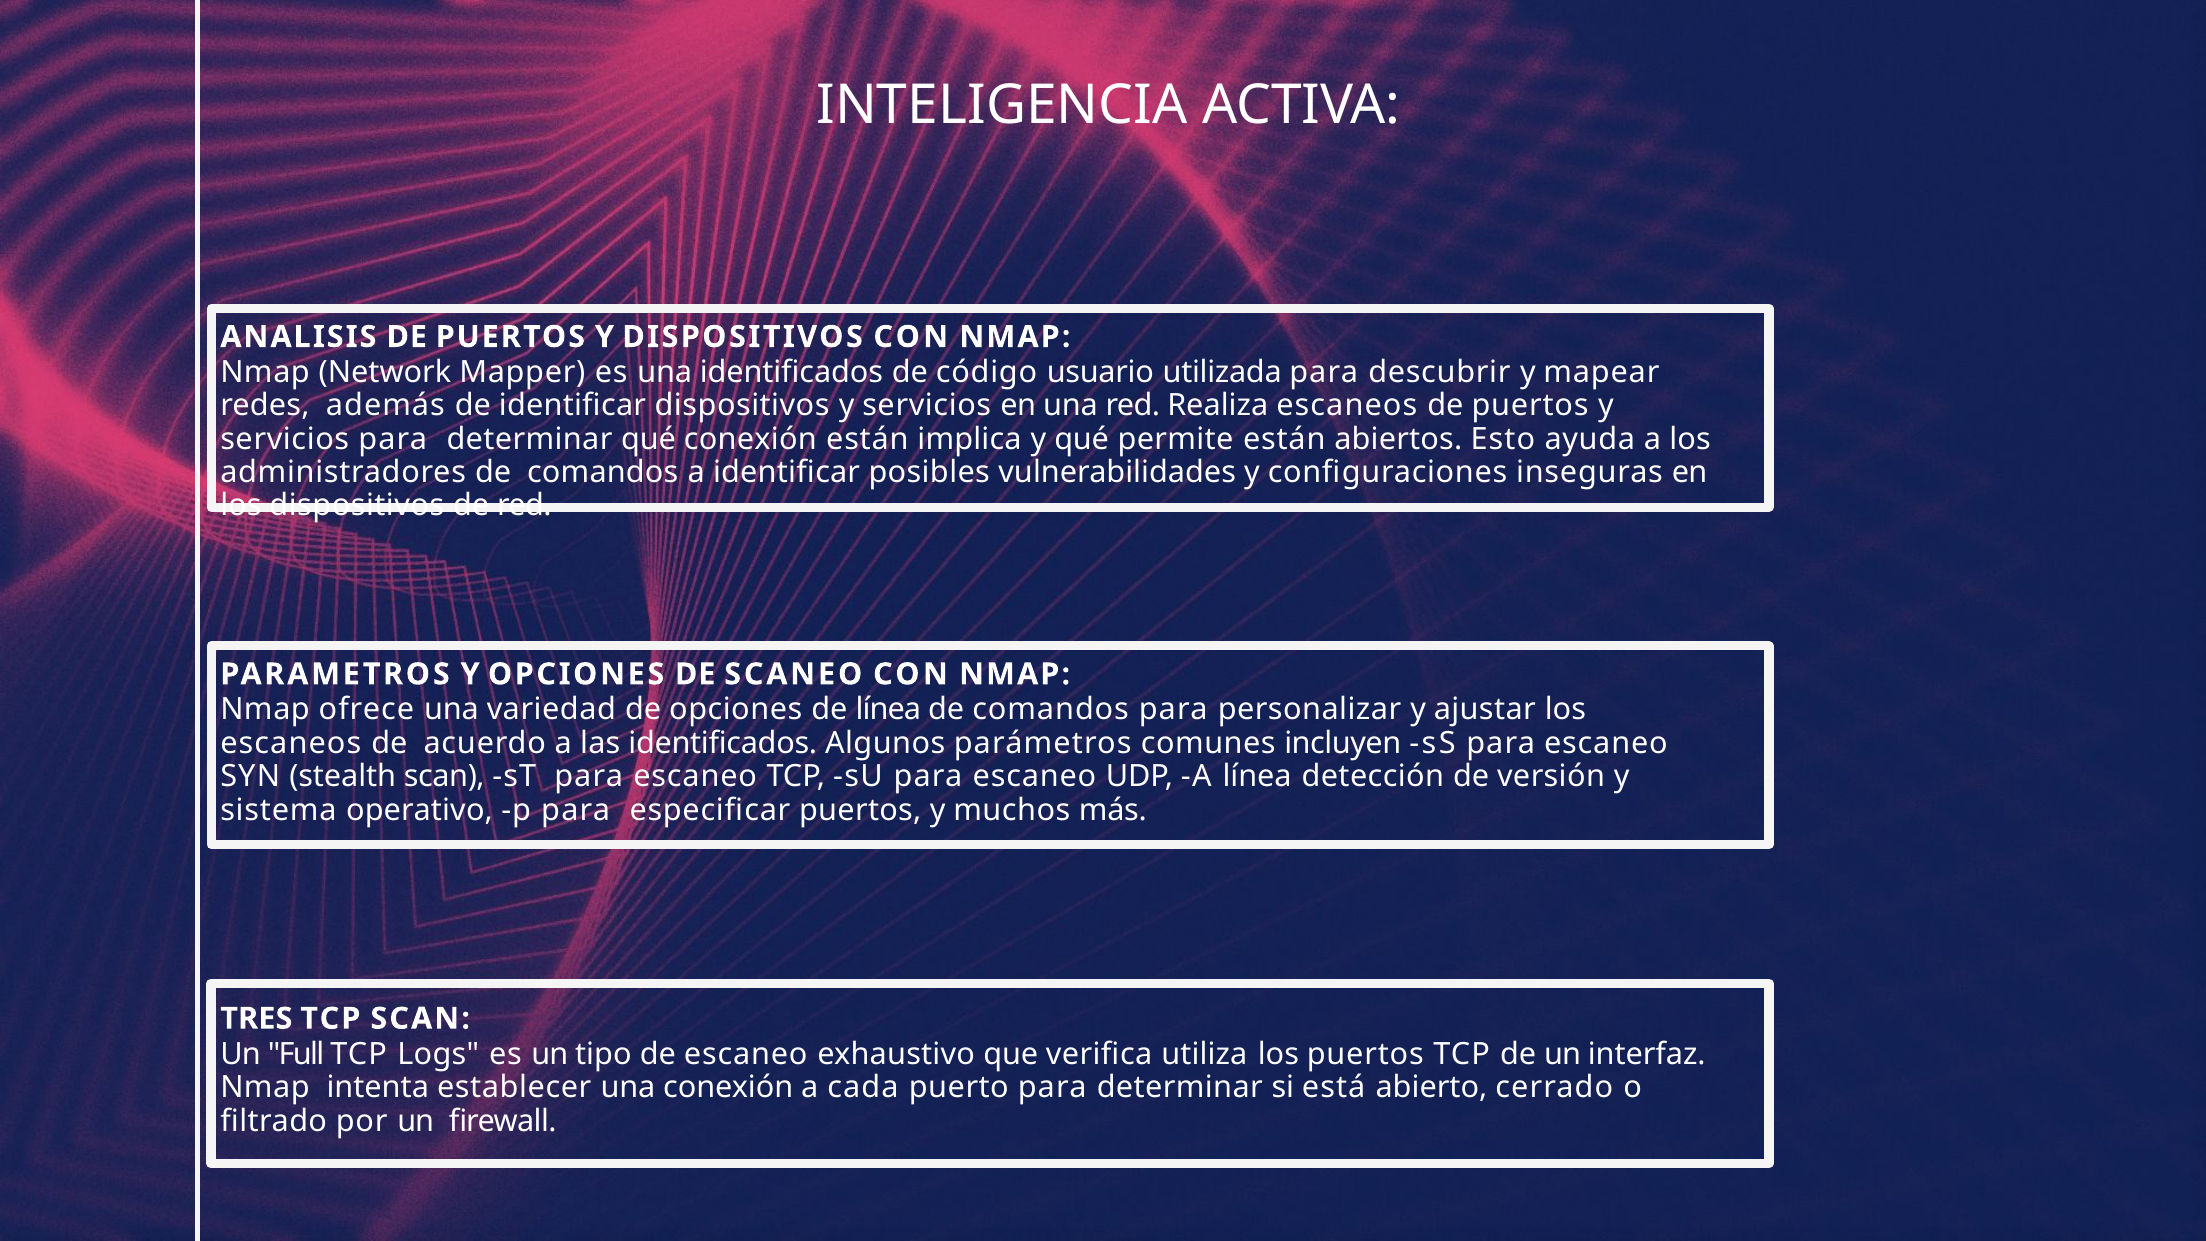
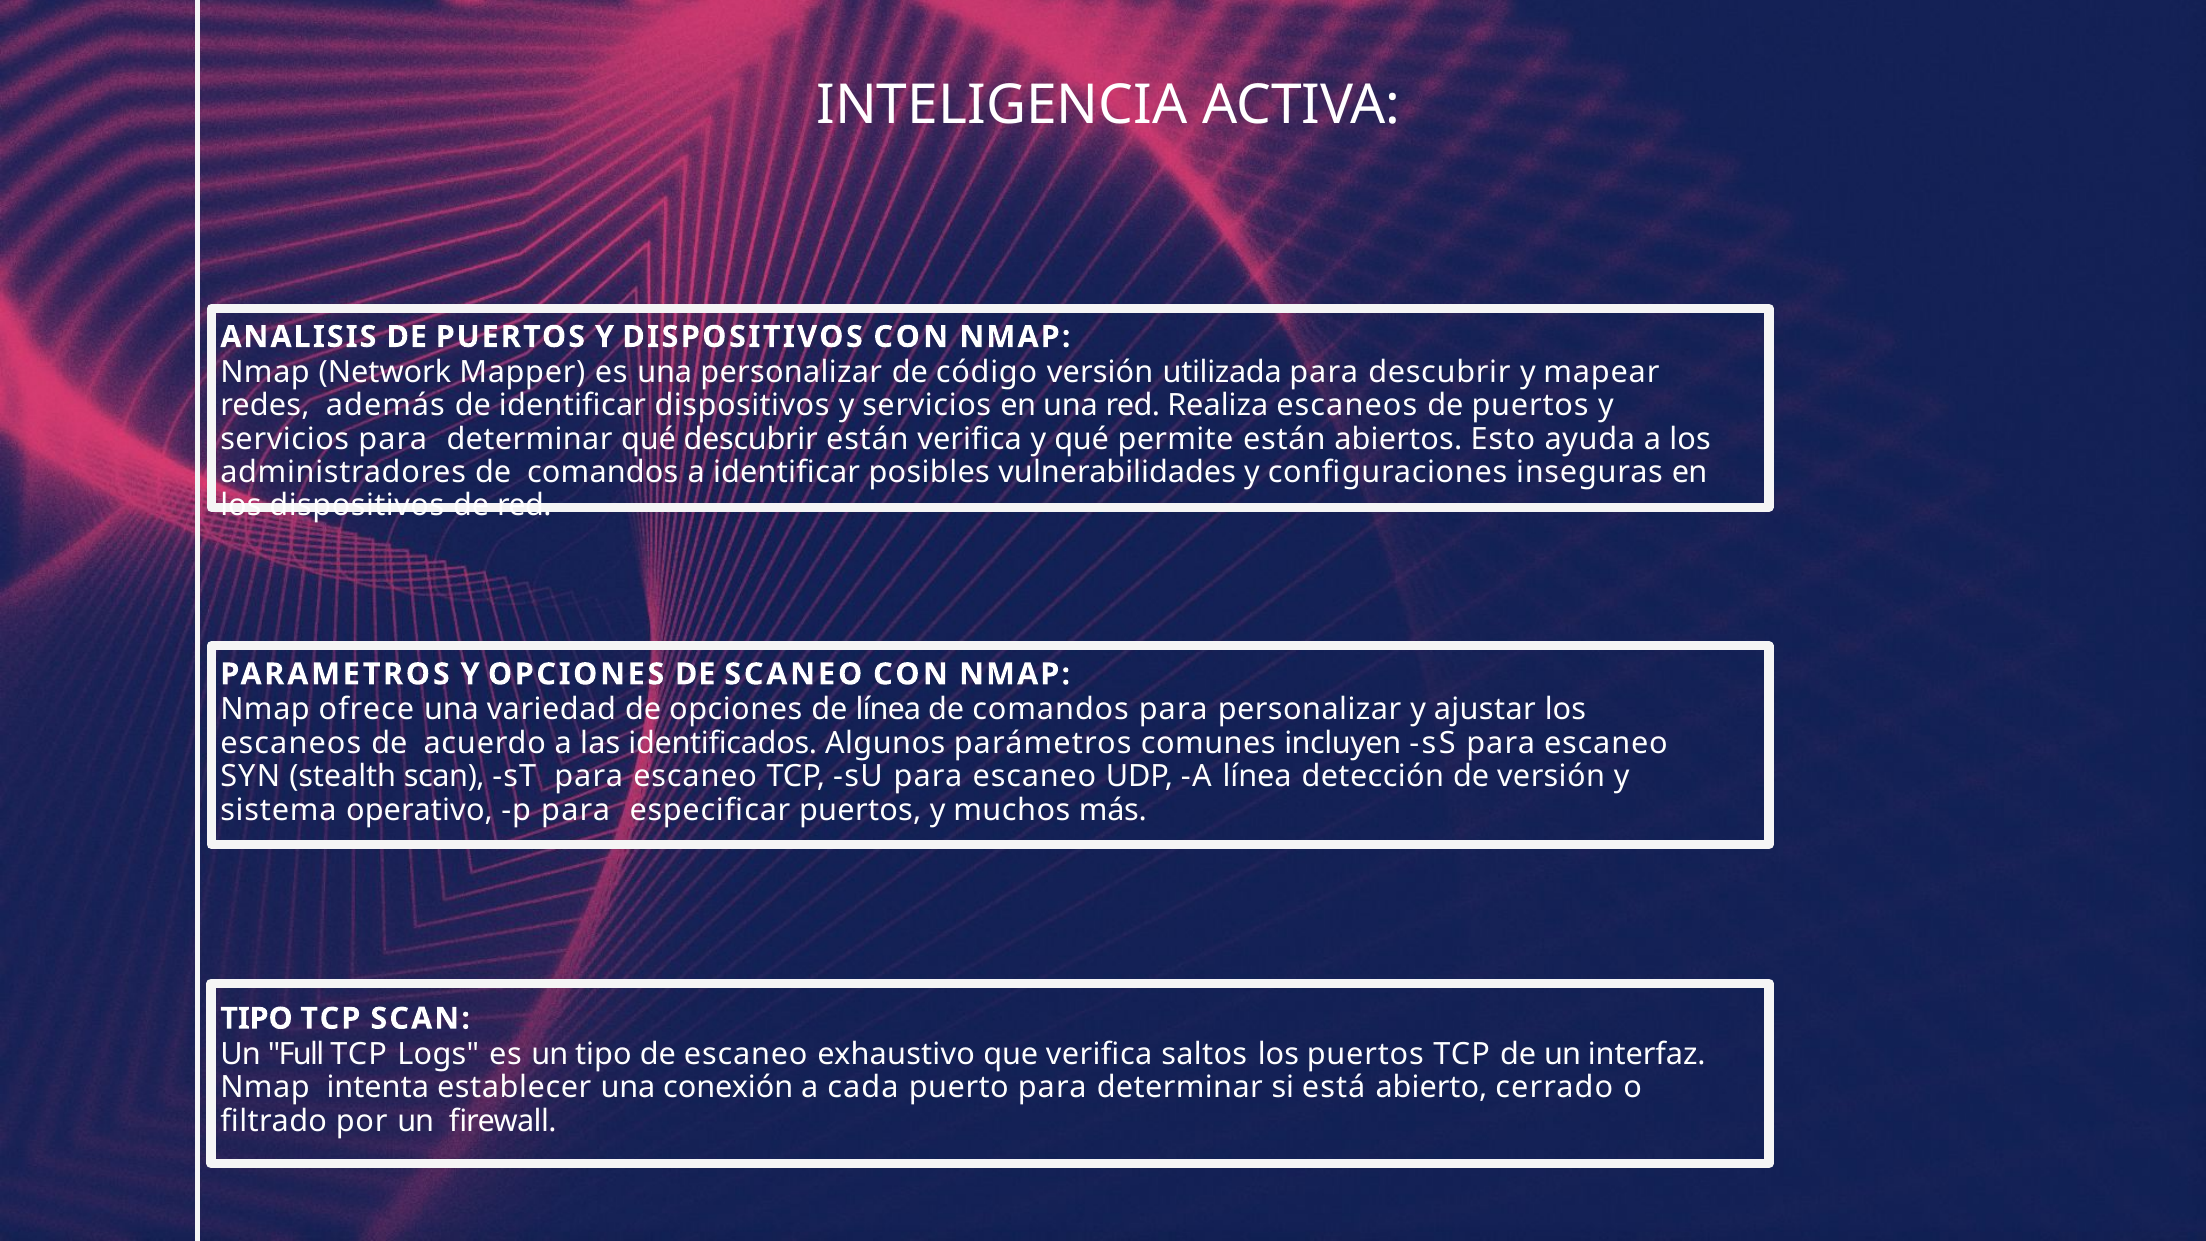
una identificados: identificados -> personalizar (791, 372)
código usuario: usuario -> versión (1100, 372)
qué conexión: conexión -> descubrir (751, 439)
están implica: implica -> verifica (970, 439)
TRES: TRES -> TIPO (257, 1018)
utiliza: utiliza -> saltos (1204, 1054)
